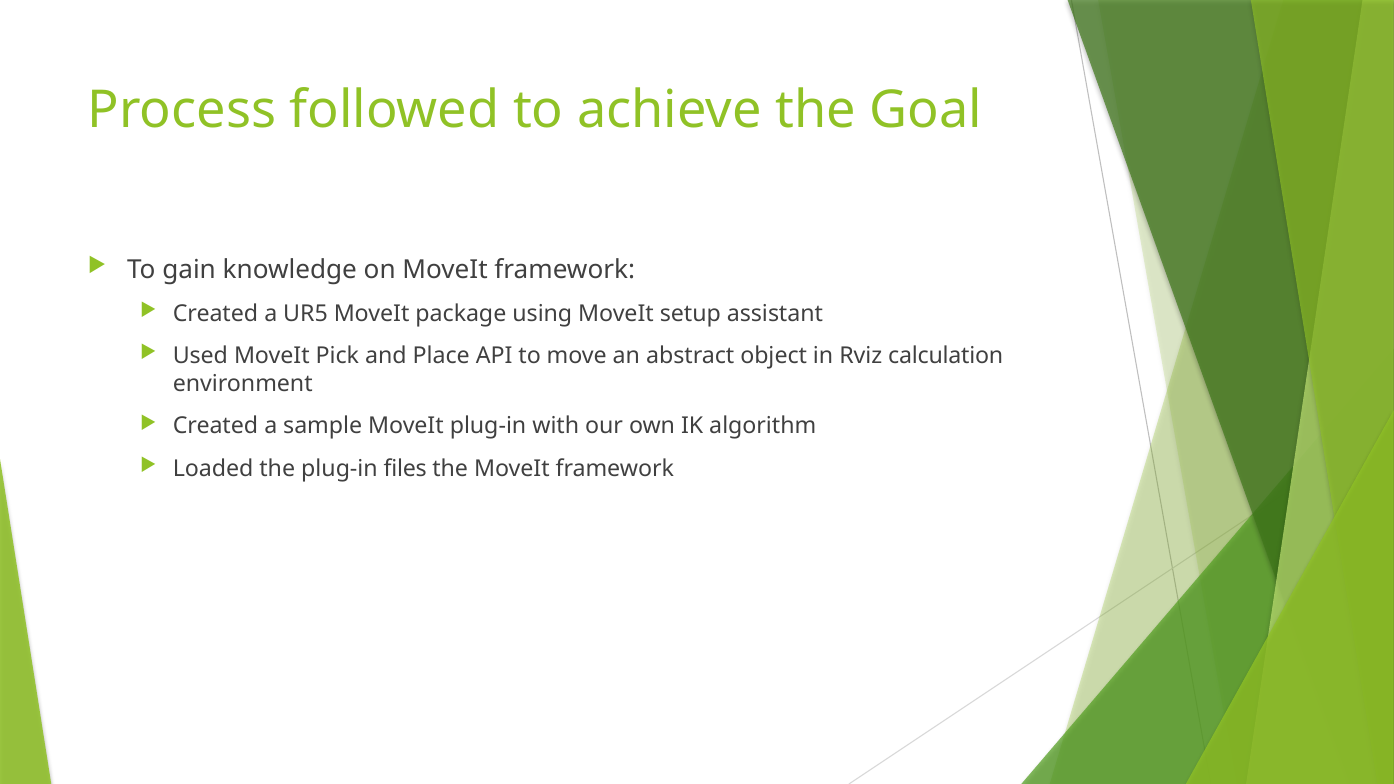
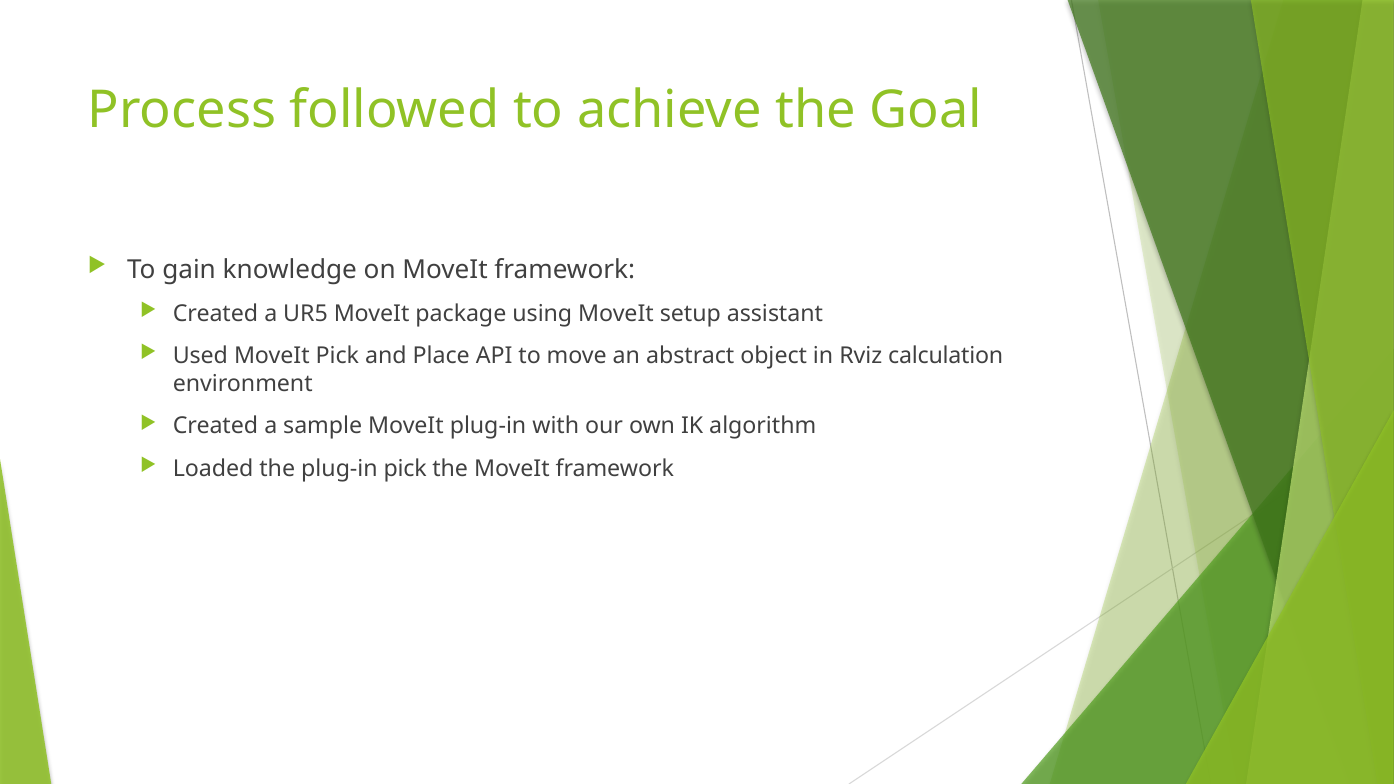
plug-in files: files -> pick (405, 469)
